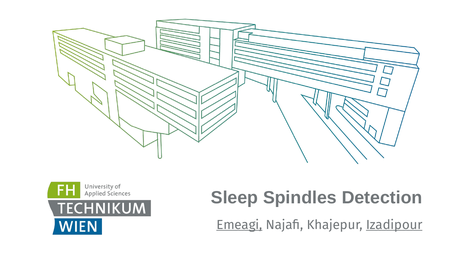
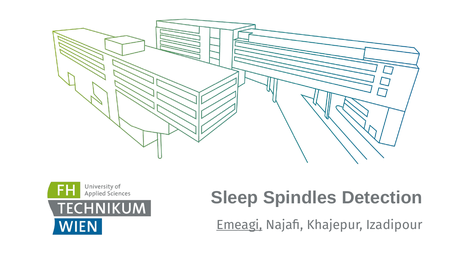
Izadipour underline: present -> none (394, 225)
